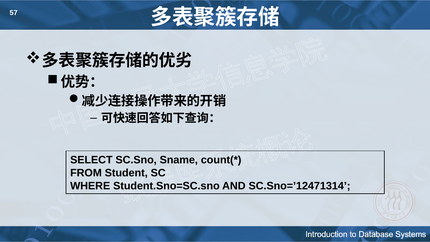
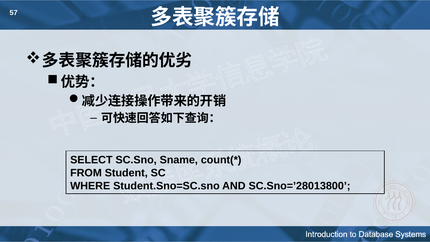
SC.Sno=’12471314: SC.Sno=’12471314 -> SC.Sno=’28013800 (300, 186)
